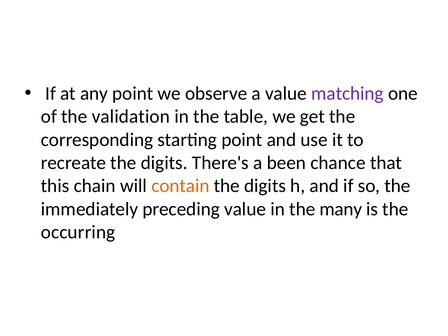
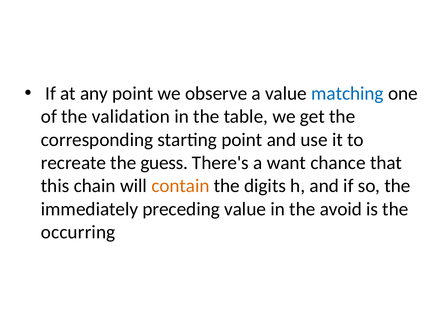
matching colour: purple -> blue (347, 94)
recreate the digits: digits -> guess (164, 163)
been: been -> want (286, 163)
many: many -> avoid (341, 209)
